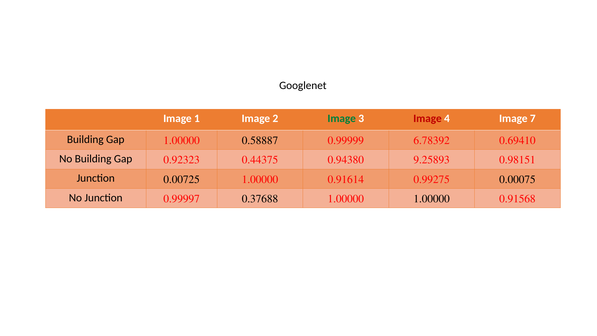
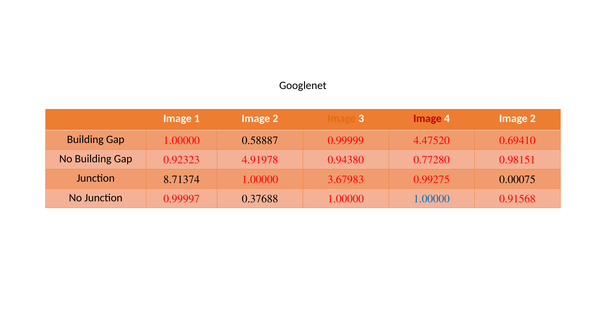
Image colour: green -> orange (342, 118)
4 Image 7: 7 -> 2 (533, 118)
6.78392: 6.78392 -> 4.47520 (432, 140)
0.44375: 0.44375 -> 4.91978 (260, 160)
9.25893: 9.25893 -> 0.77280 (432, 160)
0.00725: 0.00725 -> 8.71374 (182, 179)
0.91614: 0.91614 -> 3.67983 (346, 179)
1.00000 colour: black -> blue (432, 199)
